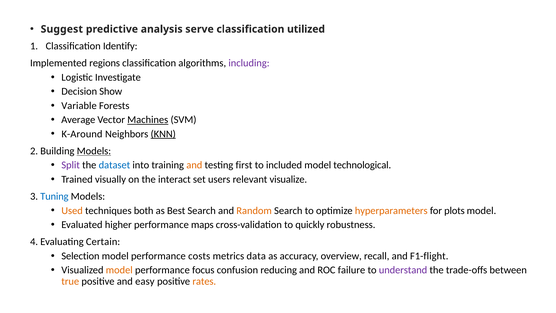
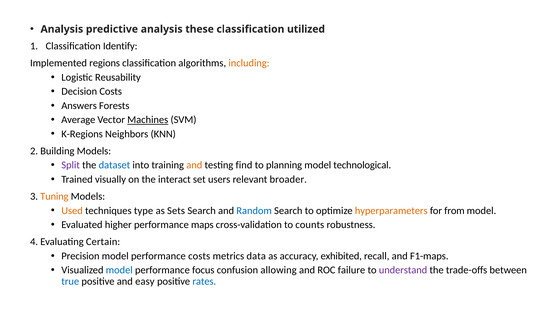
Suggest: Suggest -> Analysis (62, 29)
serve: serve -> these (200, 29)
including colour: purple -> orange (249, 63)
Investigate: Investigate -> Reusability (118, 77)
Decision Show: Show -> Costs (111, 91)
Variable: Variable -> Answers (79, 106)
K-Around: K-Around -> K-Regions (82, 134)
KNN underline: present -> none (163, 134)
Models underline: present -> none (94, 151)
first: first -> find (244, 165)
included: included -> planning (284, 165)
visualize: visualize -> broader (288, 179)
Tuning colour: blue -> orange (54, 196)
both: both -> type (144, 210)
Best: Best -> Sets (176, 210)
Random colour: orange -> blue (254, 210)
plots: plots -> from (454, 210)
quickly: quickly -> counts (310, 225)
Selection: Selection -> Precision (80, 256)
overview: overview -> exhibited (341, 256)
F1-flight: F1-flight -> F1-maps (429, 256)
model colour: orange -> blue (119, 270)
reducing: reducing -> allowing (279, 270)
true colour: orange -> blue (70, 281)
rates colour: orange -> blue (204, 281)
